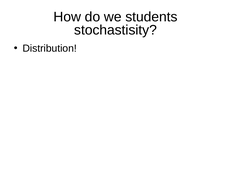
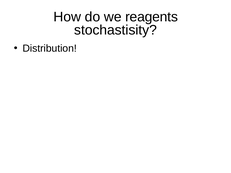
students: students -> reagents (152, 17)
